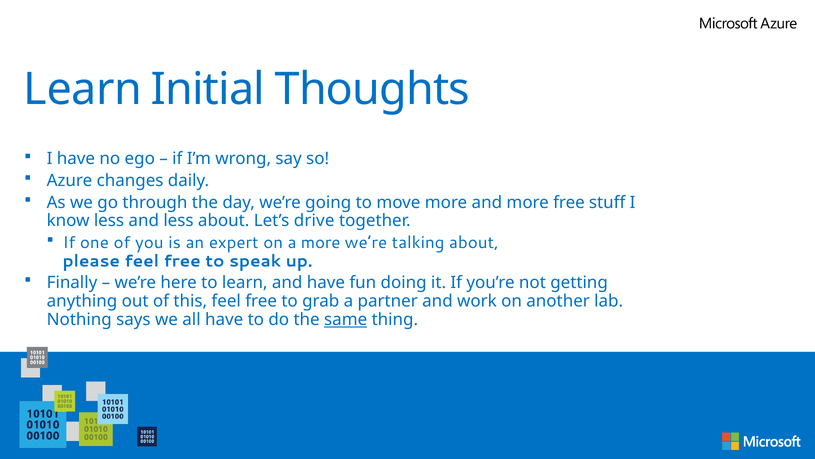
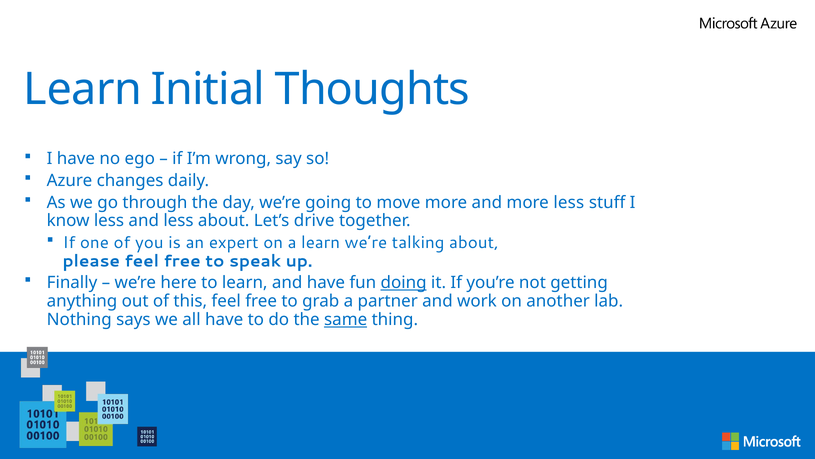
more free: free -> less (569, 202)
a more: more -> learn (321, 242)
doing underline: none -> present (404, 282)
